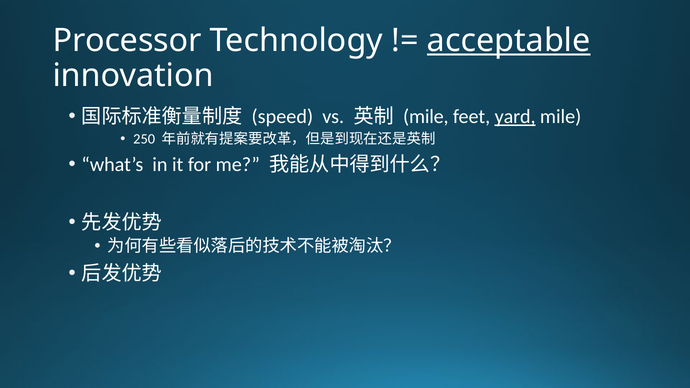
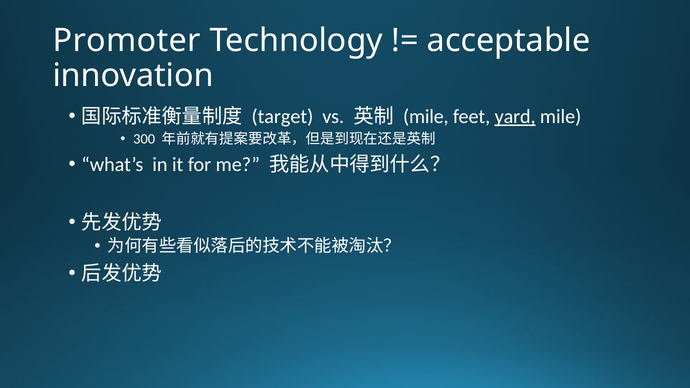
Processor: Processor -> Promoter (127, 41)
acceptable underline: present -> none (509, 41)
speed: speed -> target (282, 117)
250: 250 -> 300 (144, 139)
